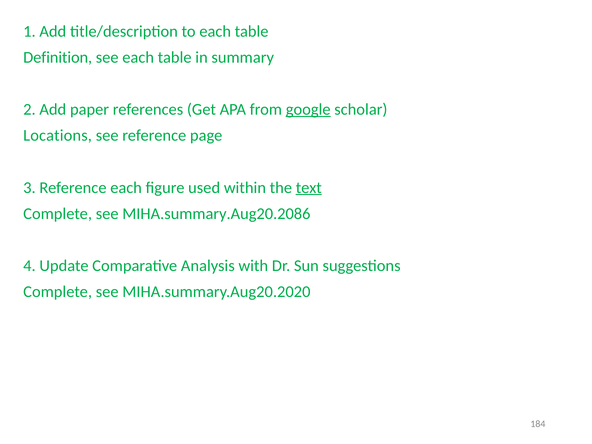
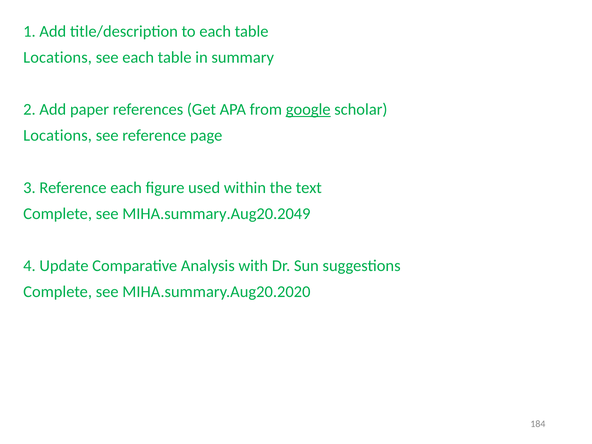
Definition: Definition -> Locations (58, 58)
text underline: present -> none (309, 188)
MIHA.summary.Aug20.2086: MIHA.summary.Aug20.2086 -> MIHA.summary.Aug20.2049 (216, 214)
